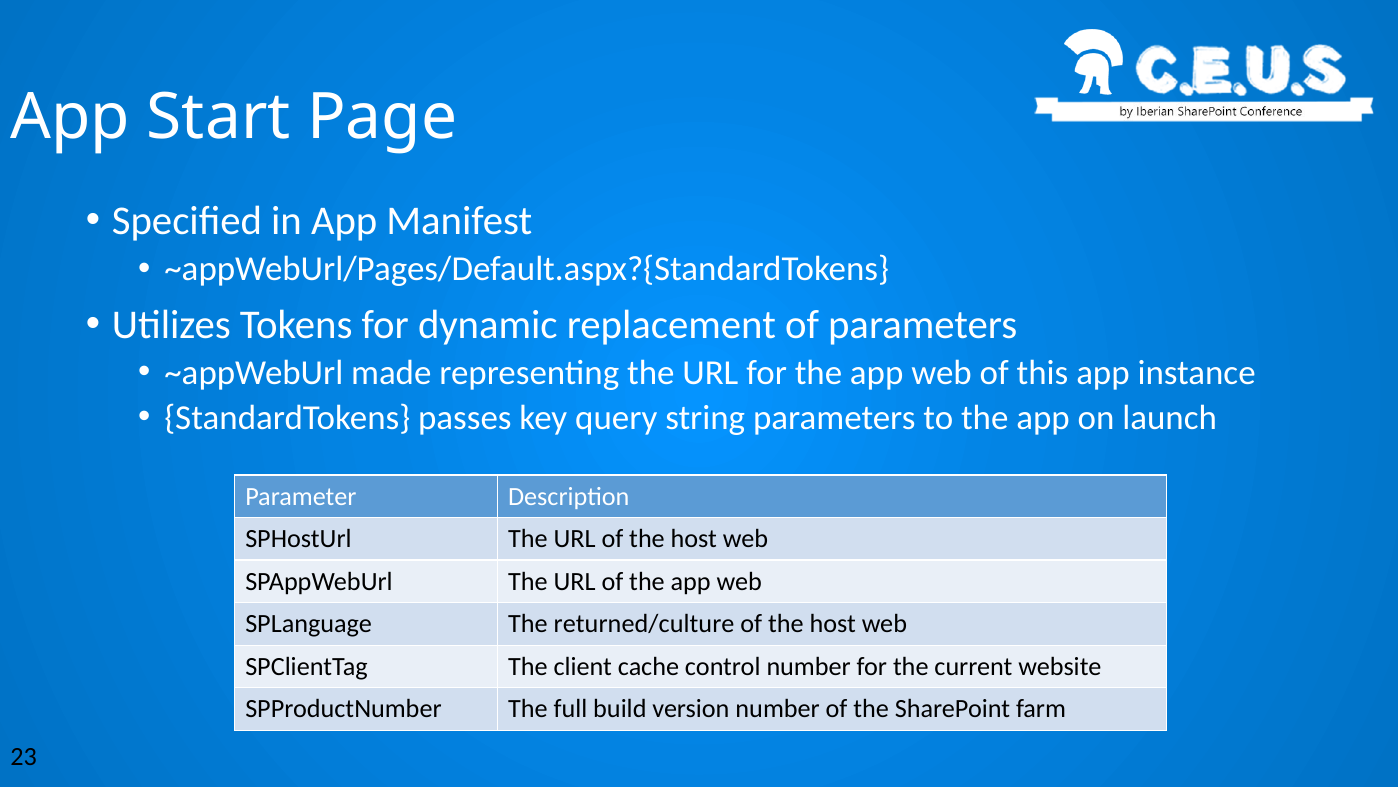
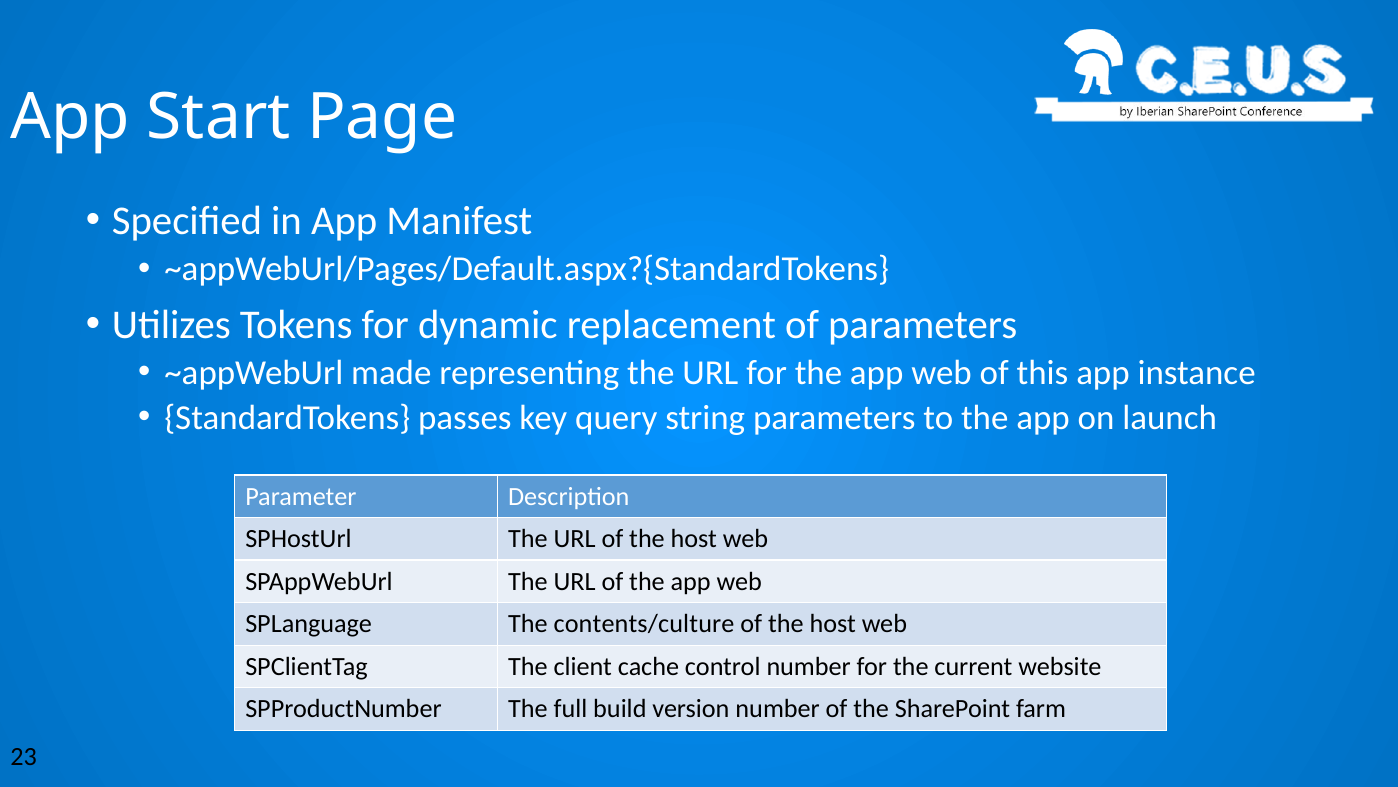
returned/culture: returned/culture -> contents/culture (644, 624)
